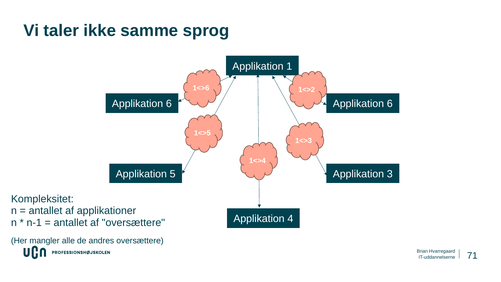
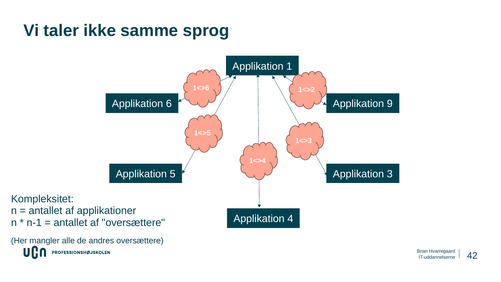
6: 6 -> 9 (390, 104)
71: 71 -> 42 (472, 256)
